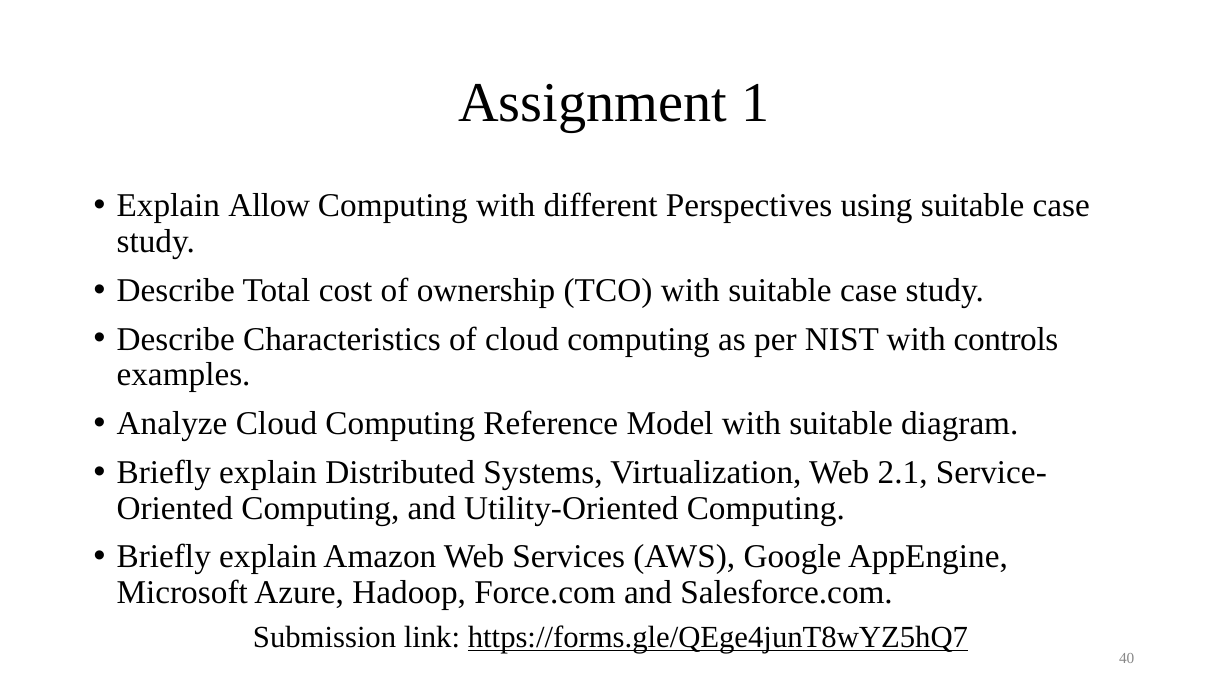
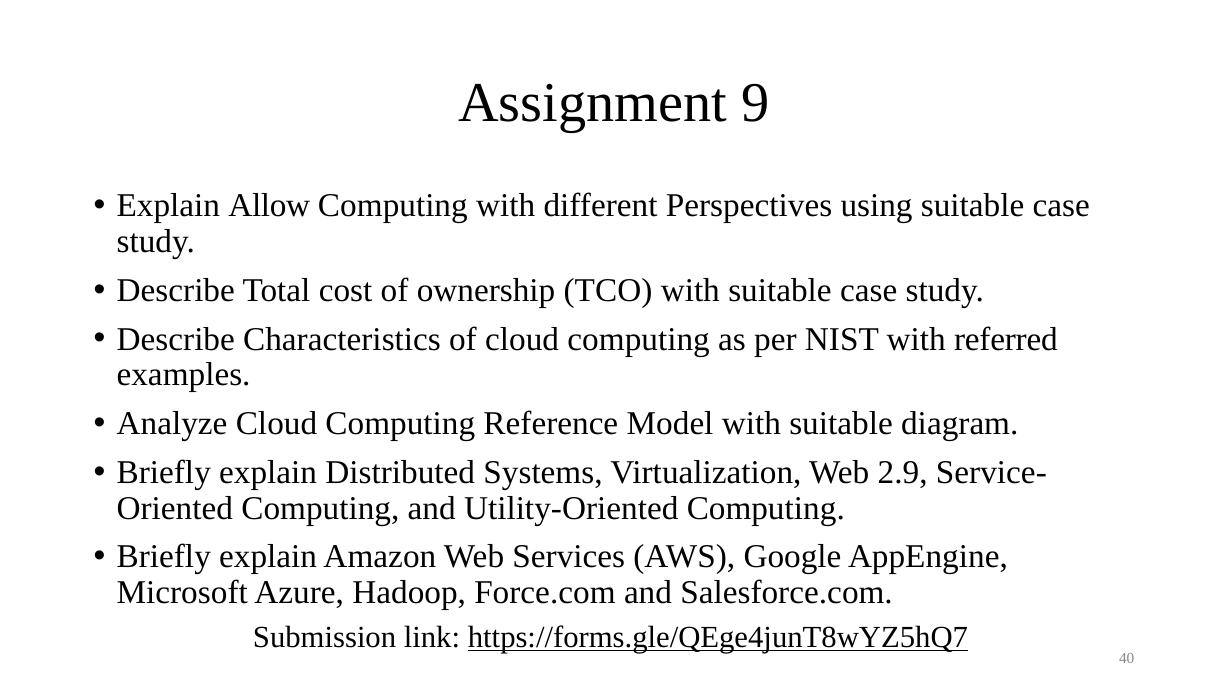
1: 1 -> 9 (755, 103)
controls: controls -> referred (1006, 340)
2.1: 2.1 -> 2.9 (903, 473)
